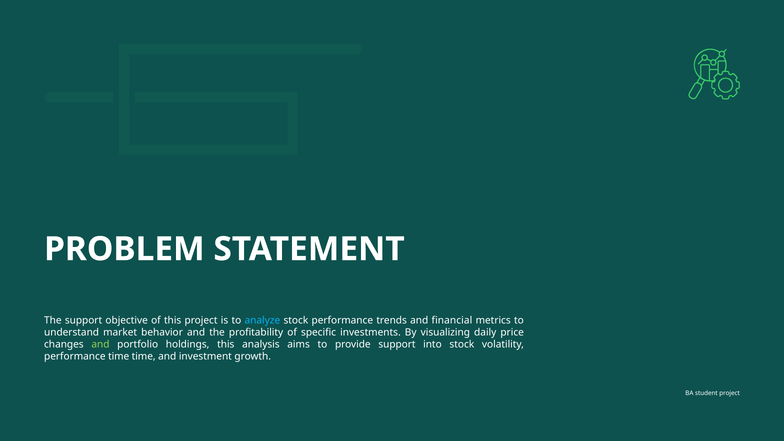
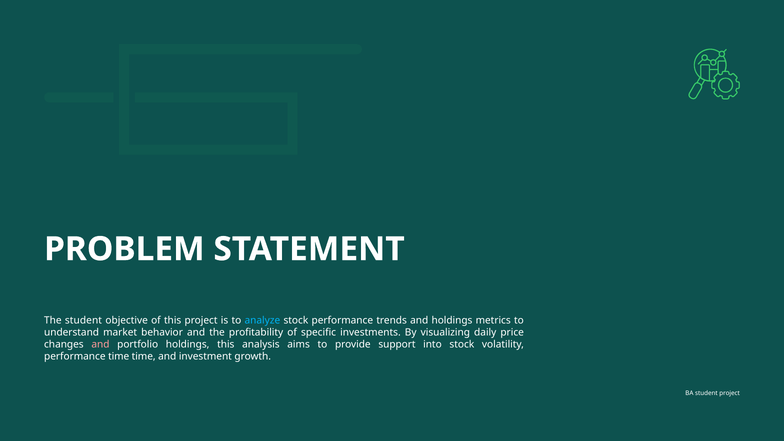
The support: support -> student (83, 320)
and financial: financial -> holdings (452, 320)
and colour: light green -> pink (100, 345)
